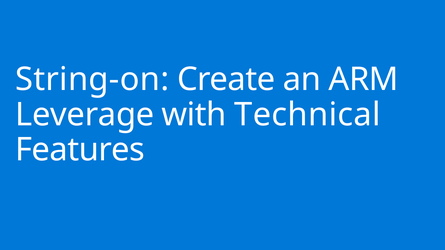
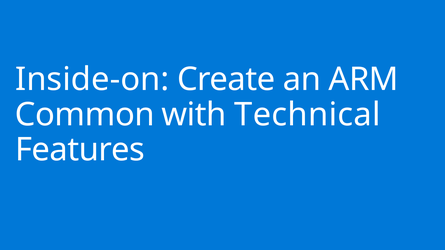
String-on: String-on -> Inside-on (92, 79)
Leverage: Leverage -> Common (85, 115)
